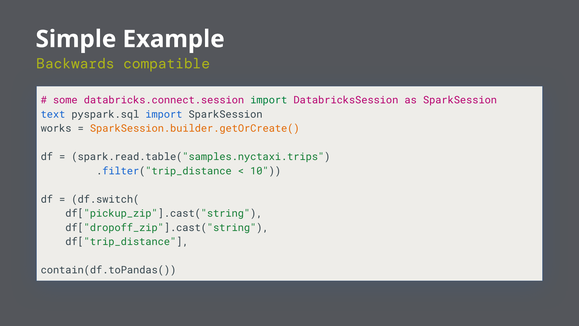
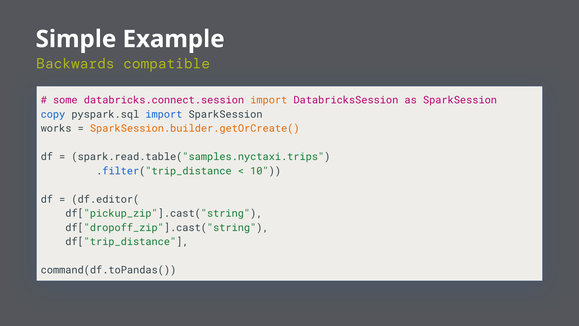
import colour: green -> orange (269, 100)
text: text -> copy (53, 114)
df.switch(: df.switch( -> df.editor( (105, 199)
contain(df.toPandas(: contain(df.toPandas( -> command(df.toPandas( (108, 270)
